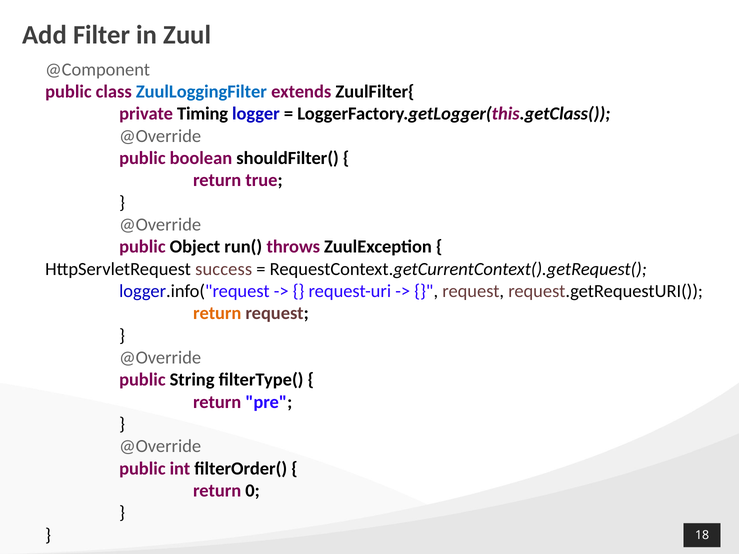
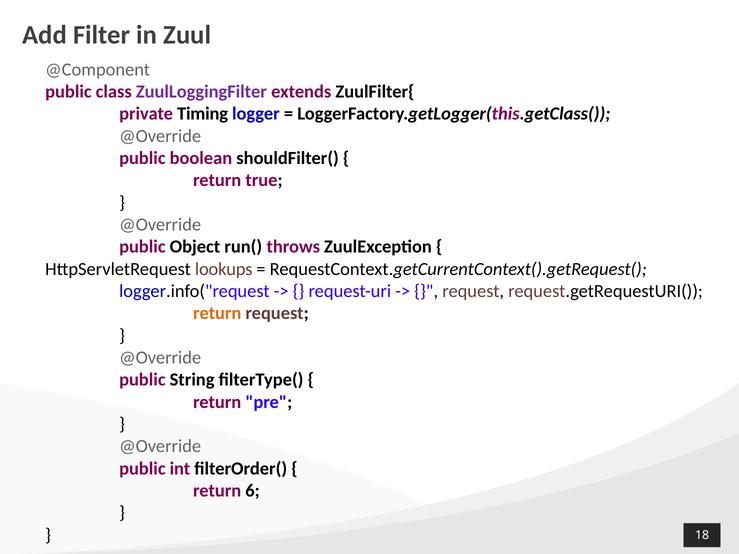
ZuulLoggingFilter colour: blue -> purple (201, 92)
success: success -> lookups (224, 269)
0: 0 -> 6 (253, 491)
